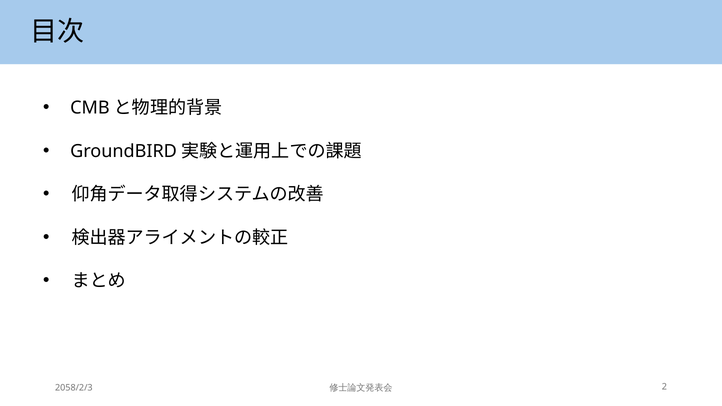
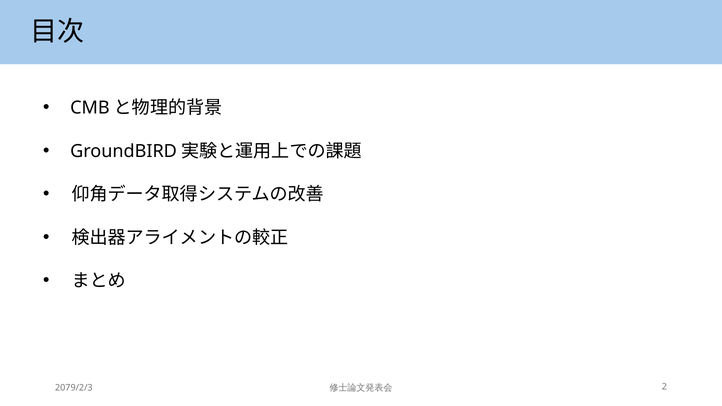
2058/2/3: 2058/2/3 -> 2079/2/3 (74, 388)
